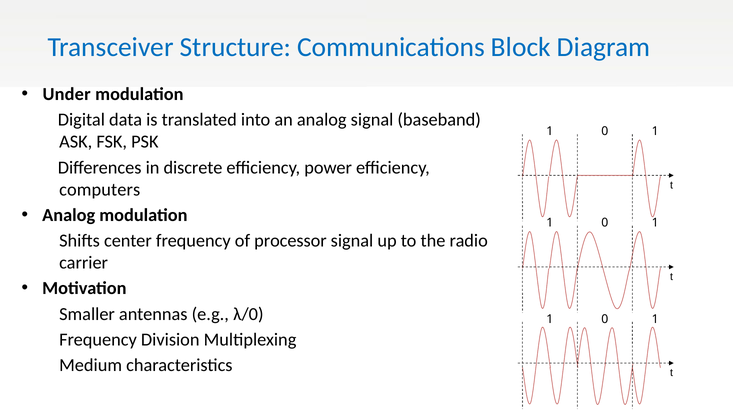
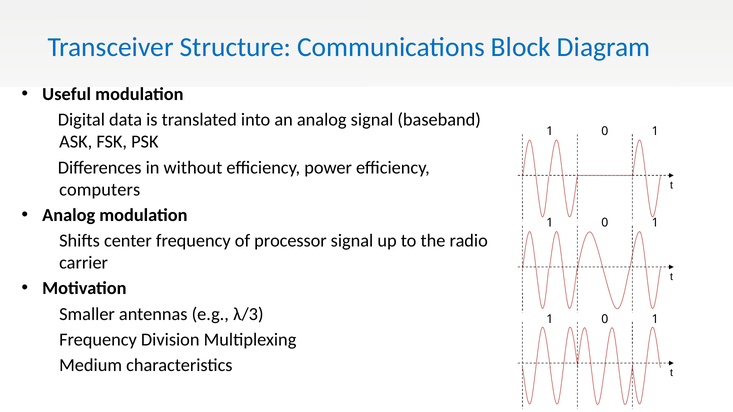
Under: Under -> Useful (67, 94)
discrete: discrete -> without (193, 168)
λ/0: λ/0 -> λ/3 (248, 314)
